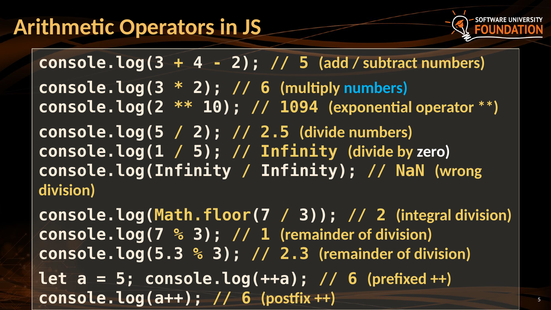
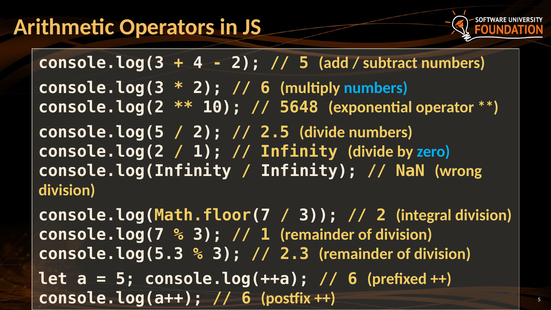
1094: 1094 -> 5648 (299, 107)
console.log(1: console.log(1 -> console.log(2 (101, 151)
5: 5 -> 1 (208, 151)
zero colour: white -> light blue (433, 151)
